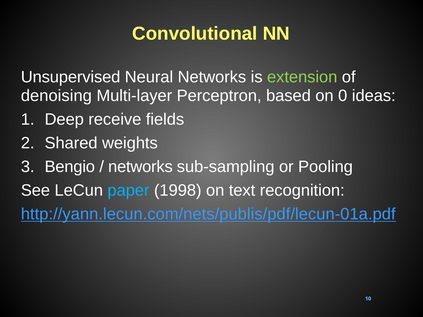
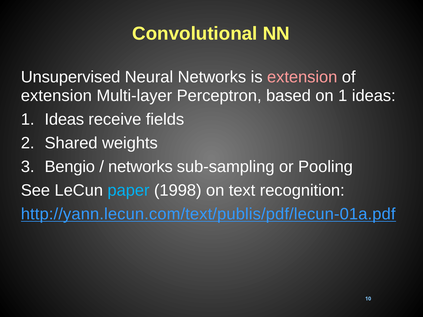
extension colour: light green -> pink (302, 77)
denoising: denoising -> extension (56, 96)
on 0: 0 -> 1 (343, 96)
Deep: Deep -> Ideas (64, 120)
http://yann.lecun.com/nets/publis/pdf/lecun-01a.pdf: http://yann.lecun.com/nets/publis/pdf/lecun-01a.pdf -> http://yann.lecun.com/text/publis/pdf/lecun-01a.pdf (208, 214)
